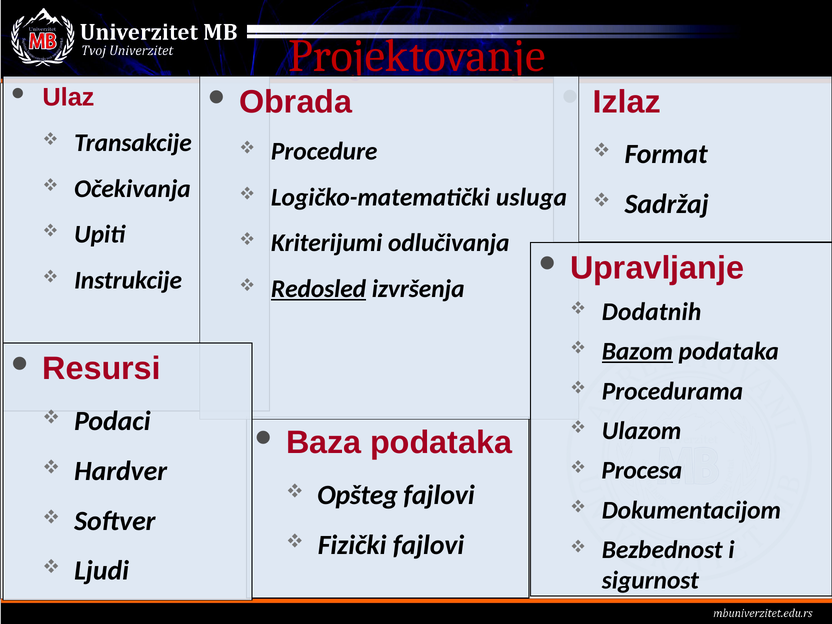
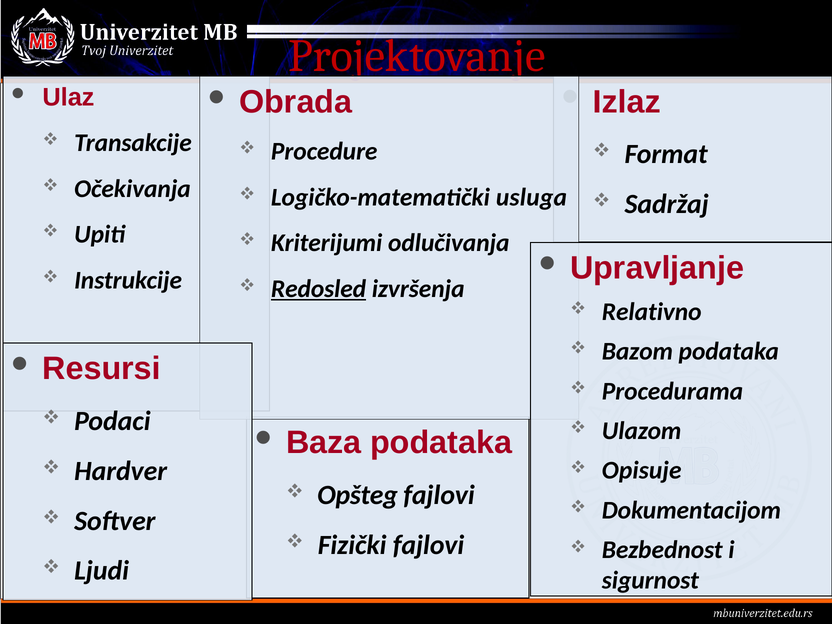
Dodatnih: Dodatnih -> Relativno (652, 312)
Bazom underline: present -> none (637, 351)
Procesa: Procesa -> Opisuje (642, 471)
